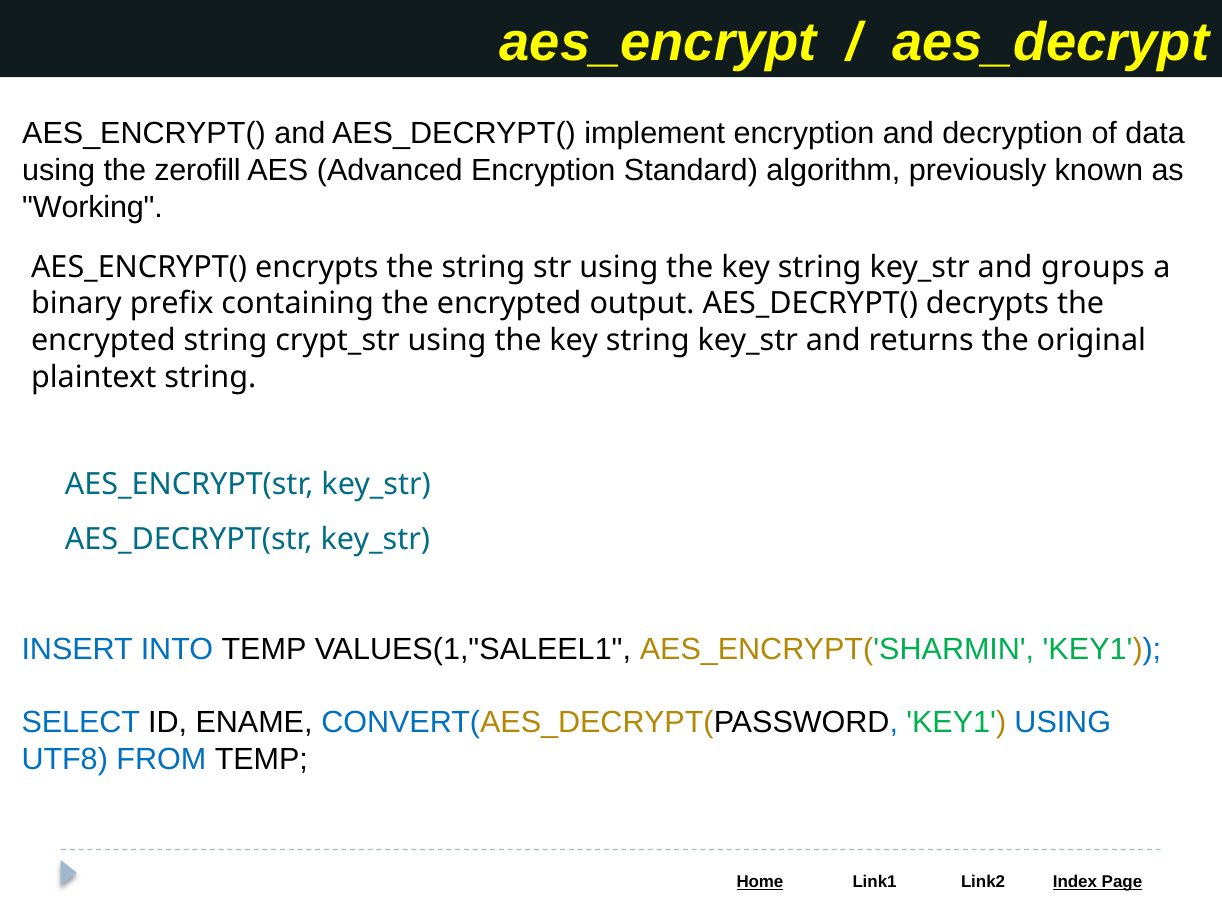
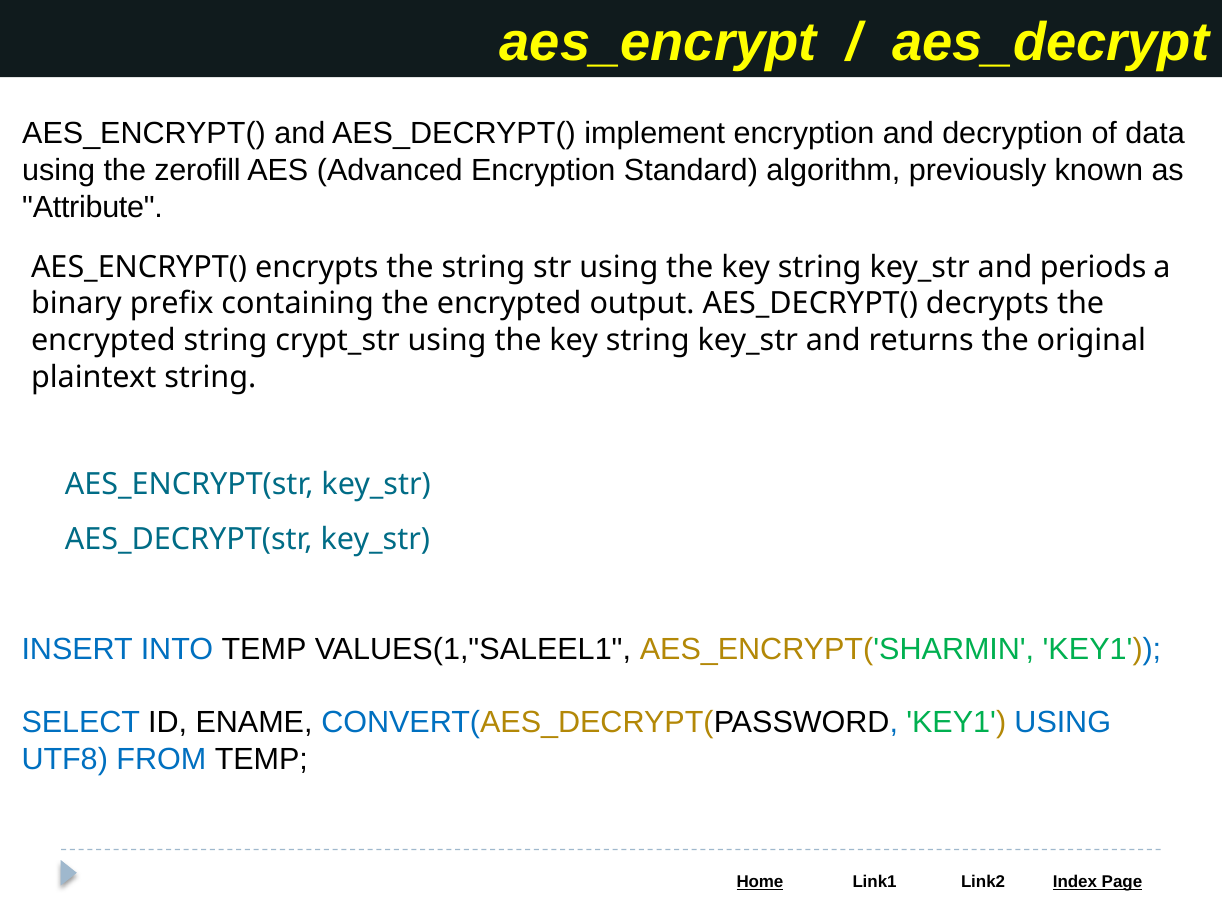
Working: Working -> Attribute (93, 207)
groups: groups -> periods (1093, 267)
